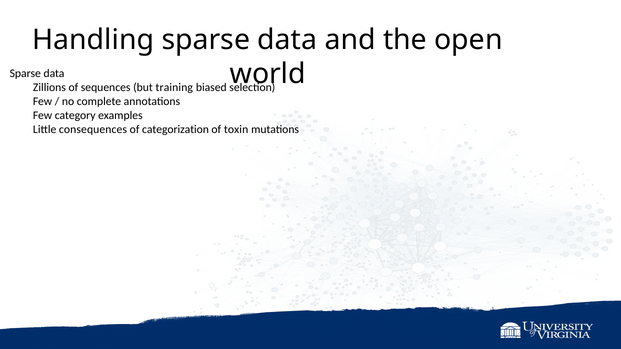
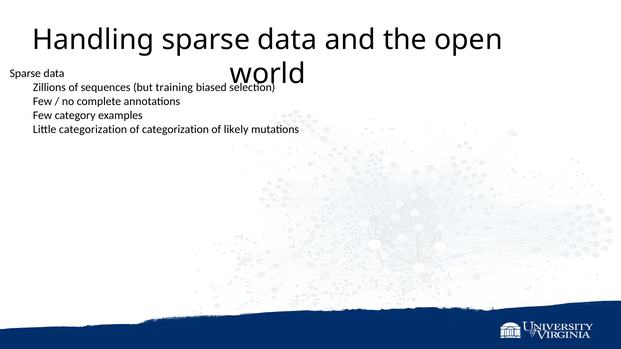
Little consequences: consequences -> categorization (93, 130)
toxin: toxin -> likely (236, 130)
